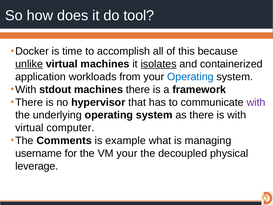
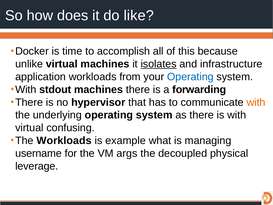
tool: tool -> like (139, 16)
unlike underline: present -> none (29, 64)
containerized: containerized -> infrastructure (231, 64)
framework: framework -> forwarding (199, 89)
with colour: purple -> orange (256, 102)
computer: computer -> confusing (71, 128)
The Comments: Comments -> Workloads (64, 140)
VM your: your -> args (127, 153)
